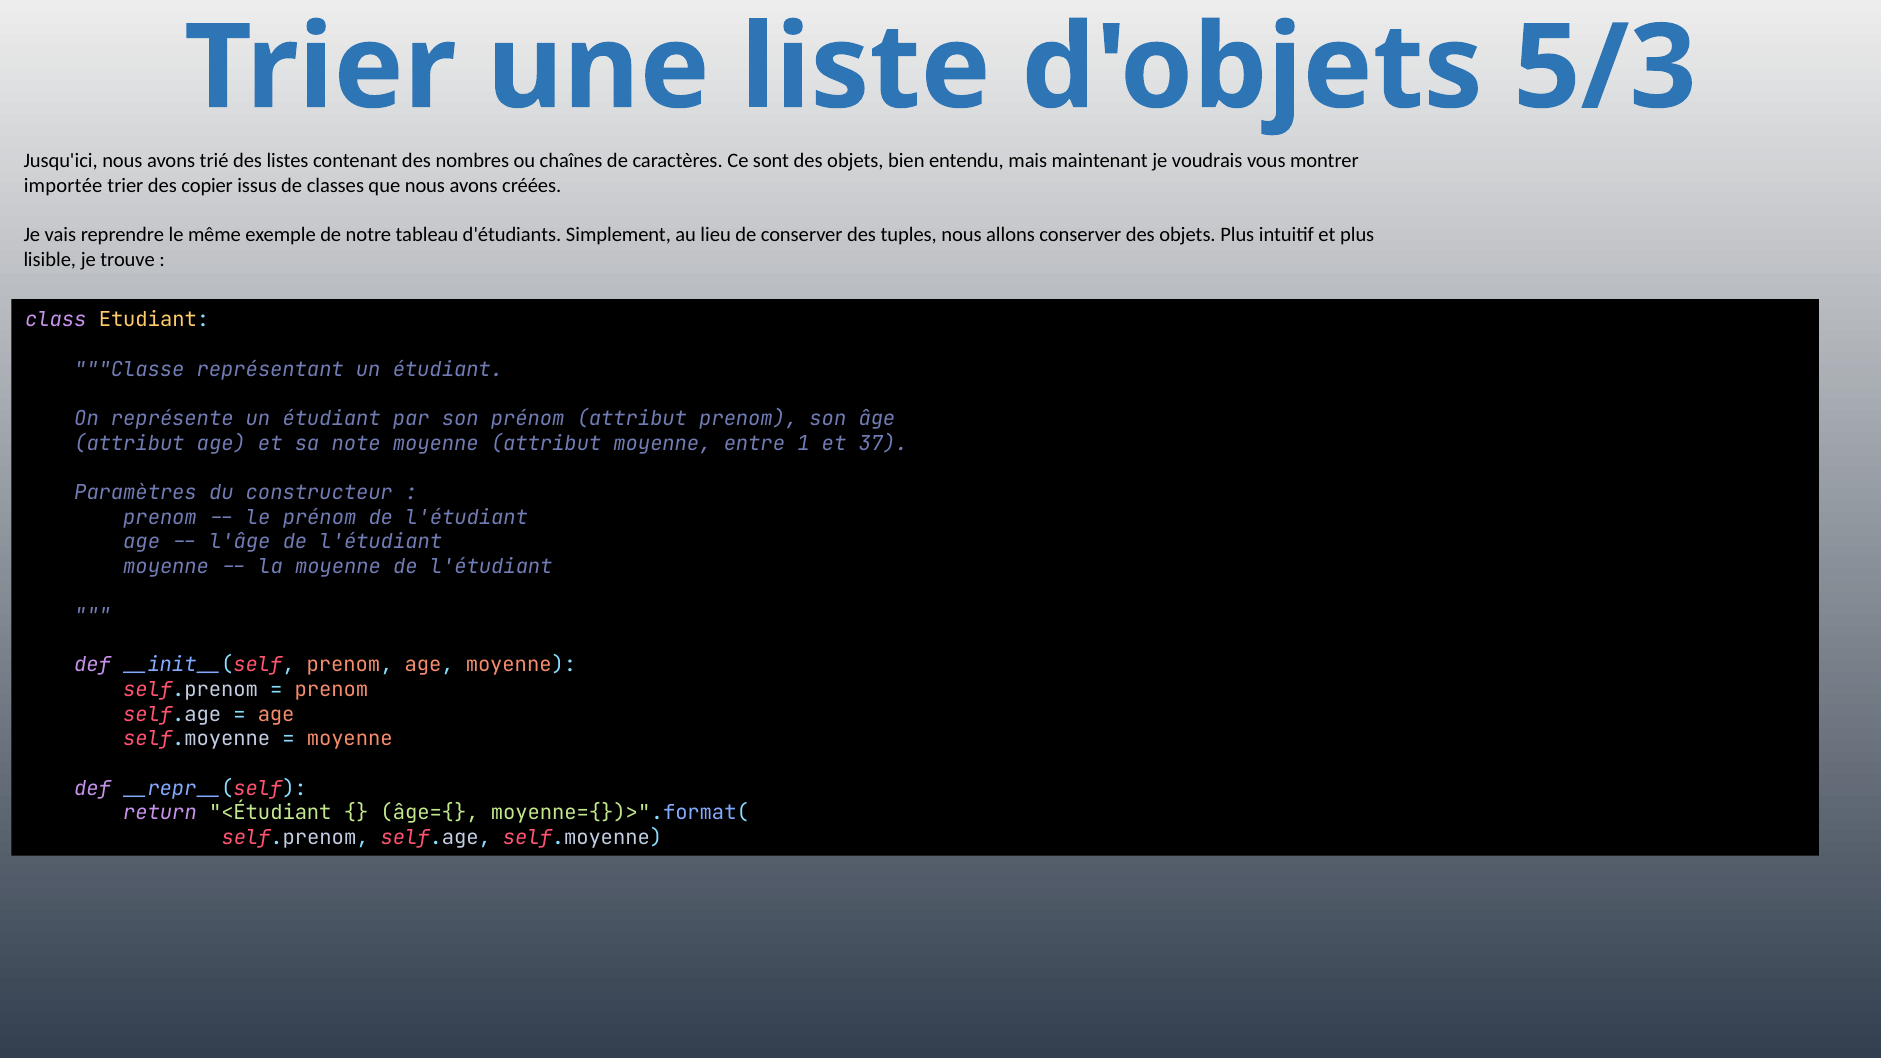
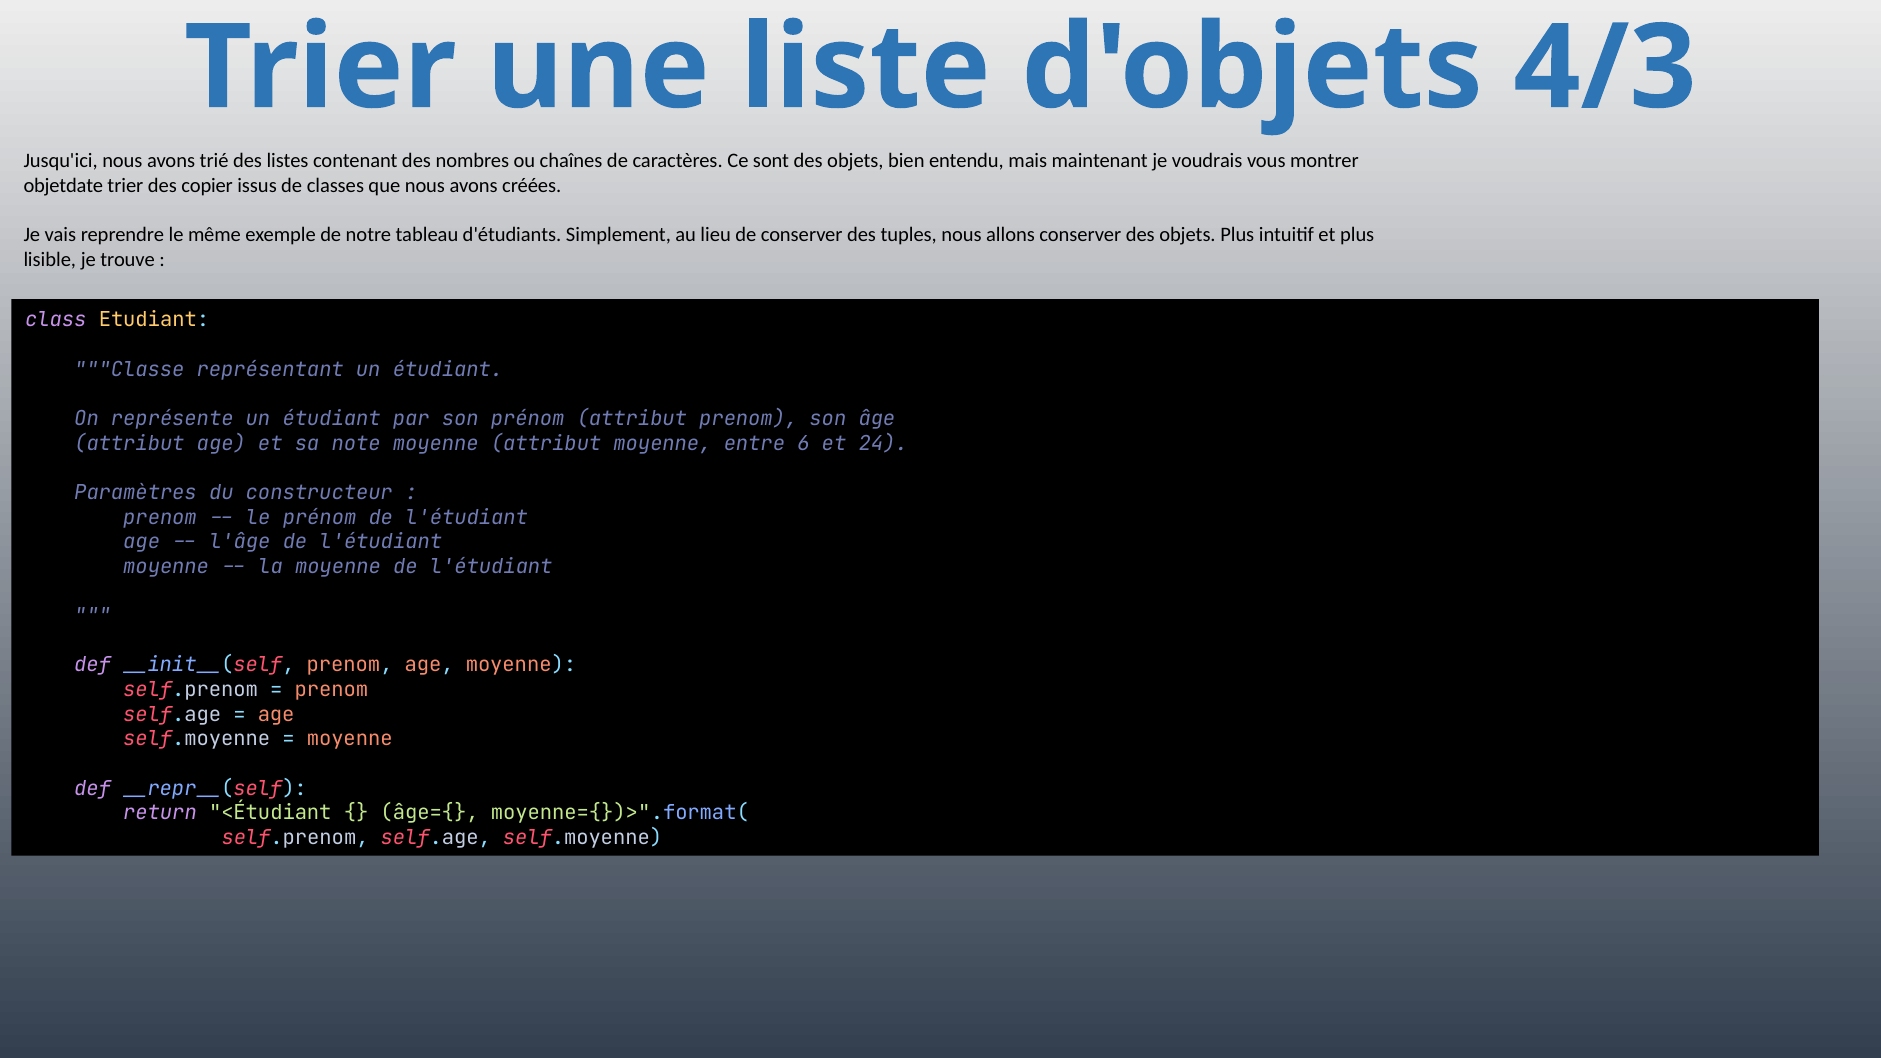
5/3: 5/3 -> 4/3 (1605, 68)
importée: importée -> objetdate (63, 186)
1: 1 -> 6 (803, 443)
37: 37 -> 24 (883, 443)
